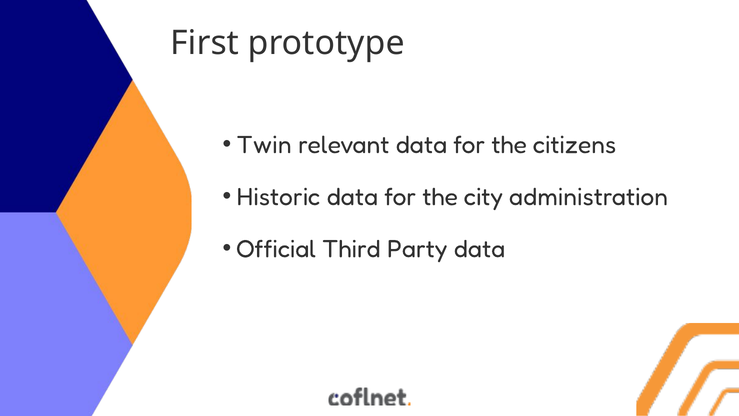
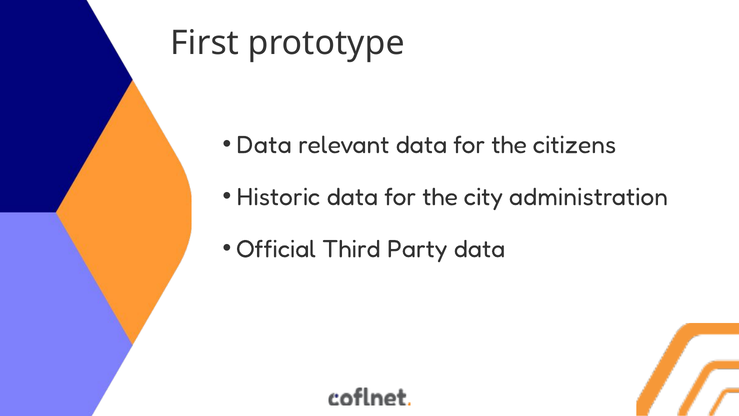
Twin: Twin -> Data (264, 145)
